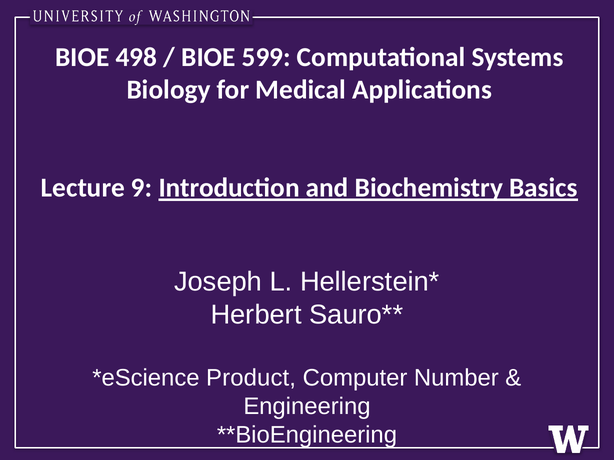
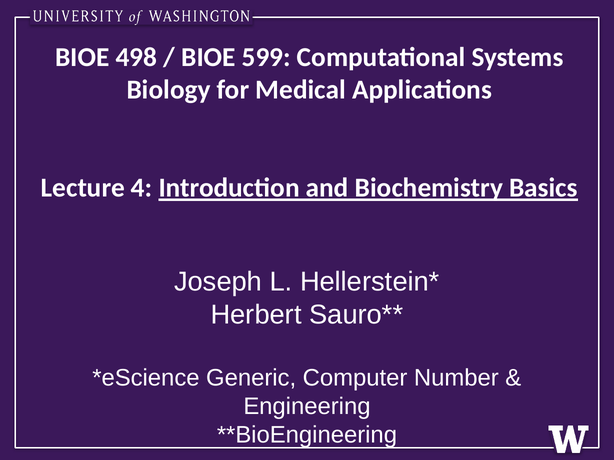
9: 9 -> 4 (142, 188)
Product: Product -> Generic (251, 378)
